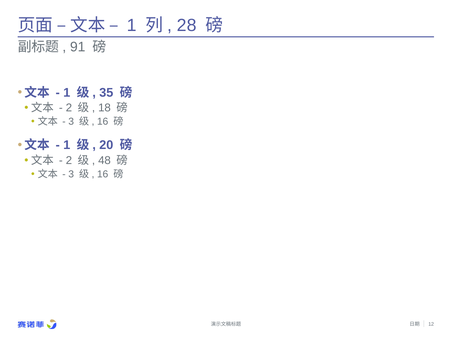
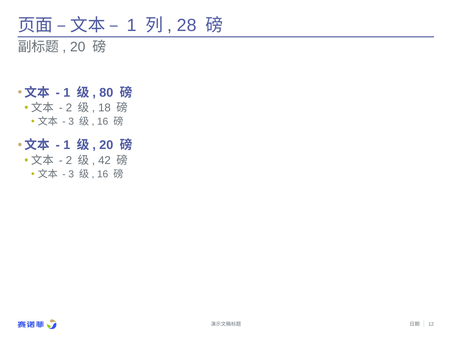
91: 91 -> 20 (78, 47)
35: 35 -> 80 (106, 93)
48: 48 -> 42 (104, 160)
